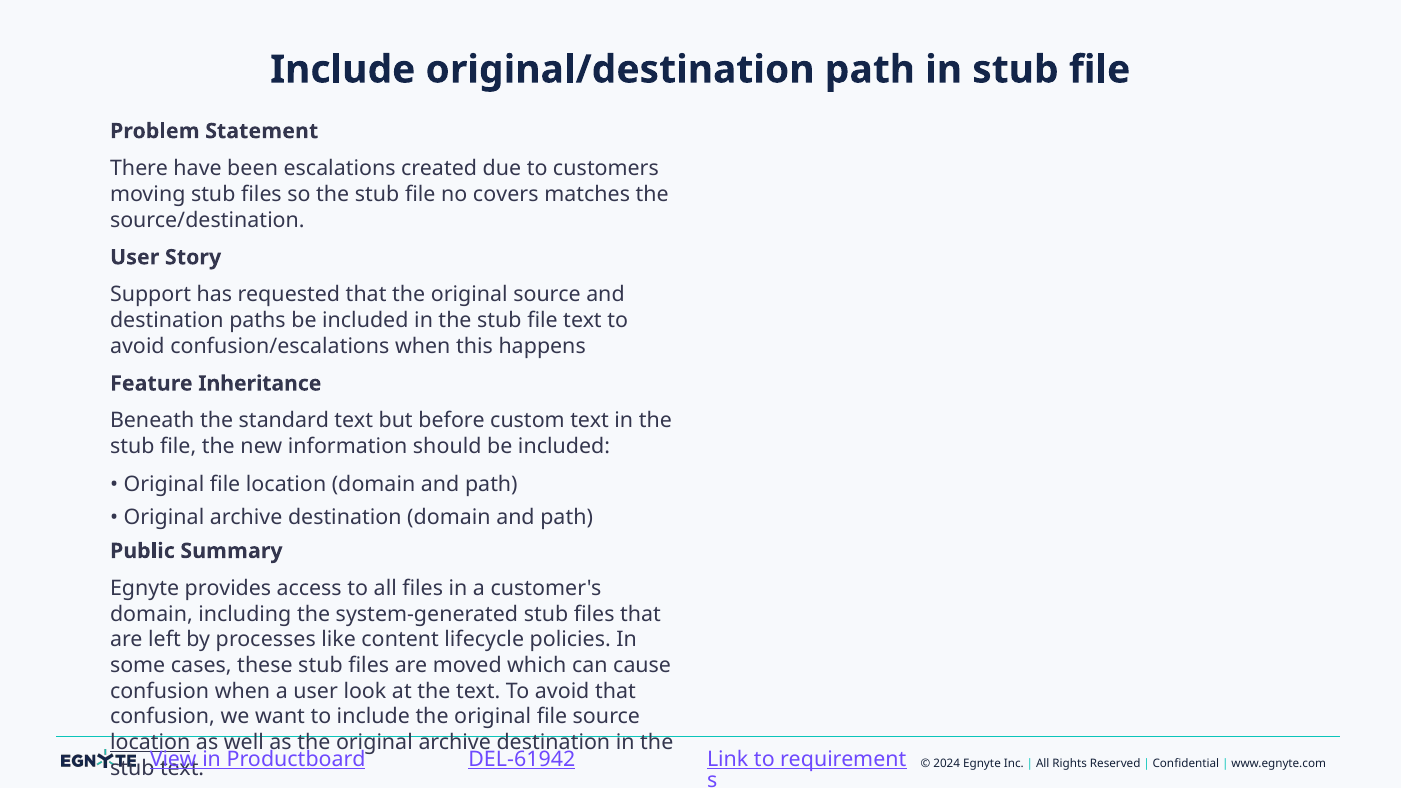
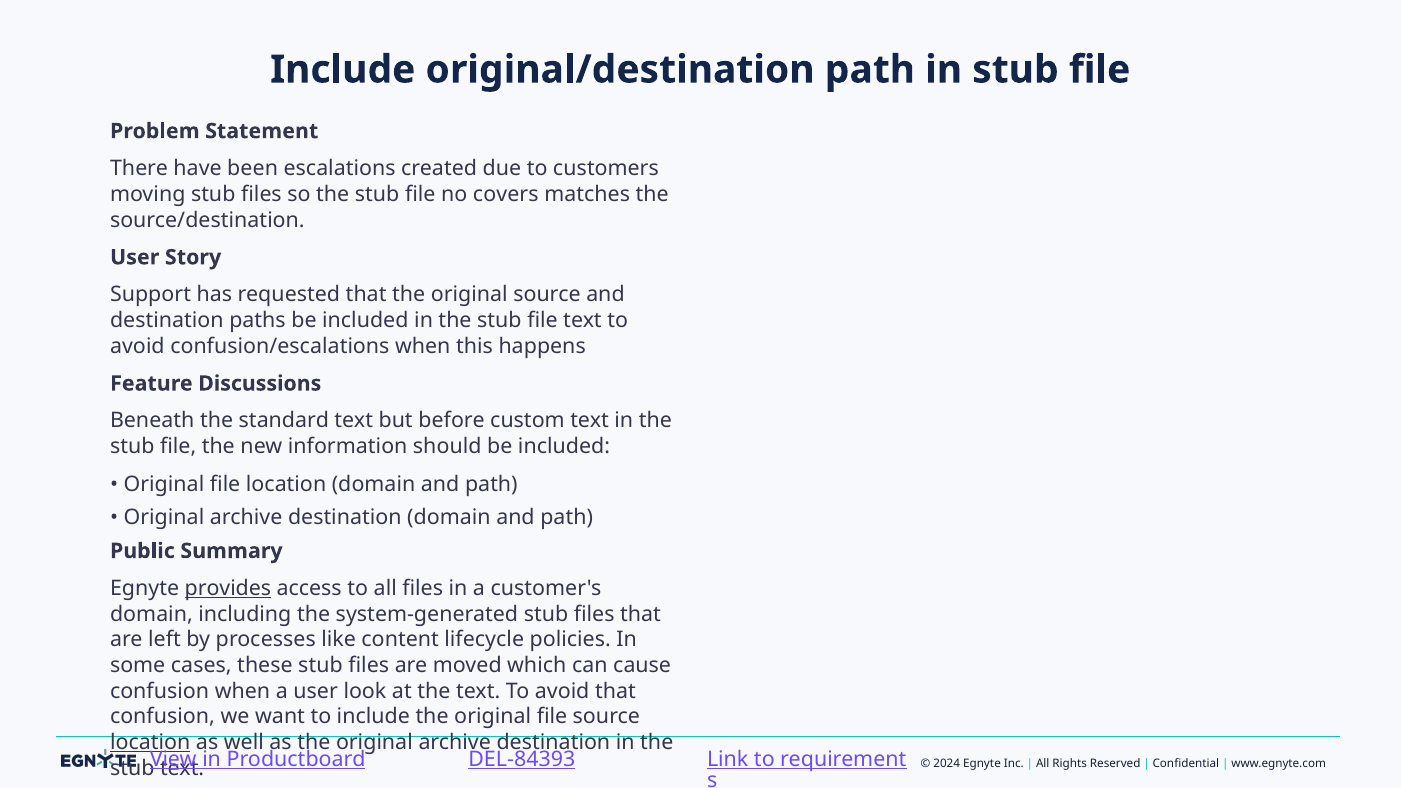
Inheritance: Inheritance -> Discussions (260, 384)
provides underline: none -> present (228, 588)
DEL-61942: DEL-61942 -> DEL-84393 (522, 759)
